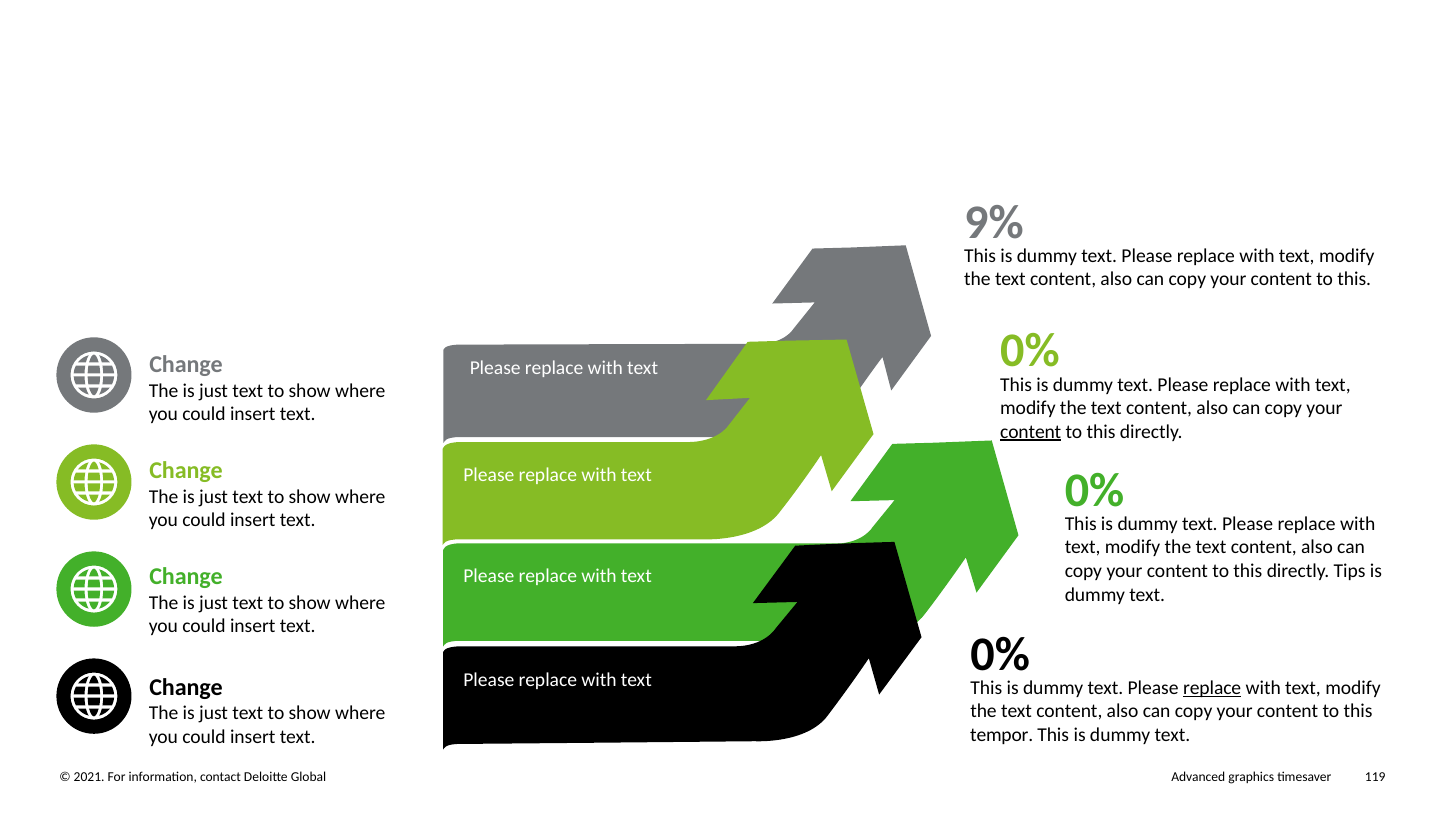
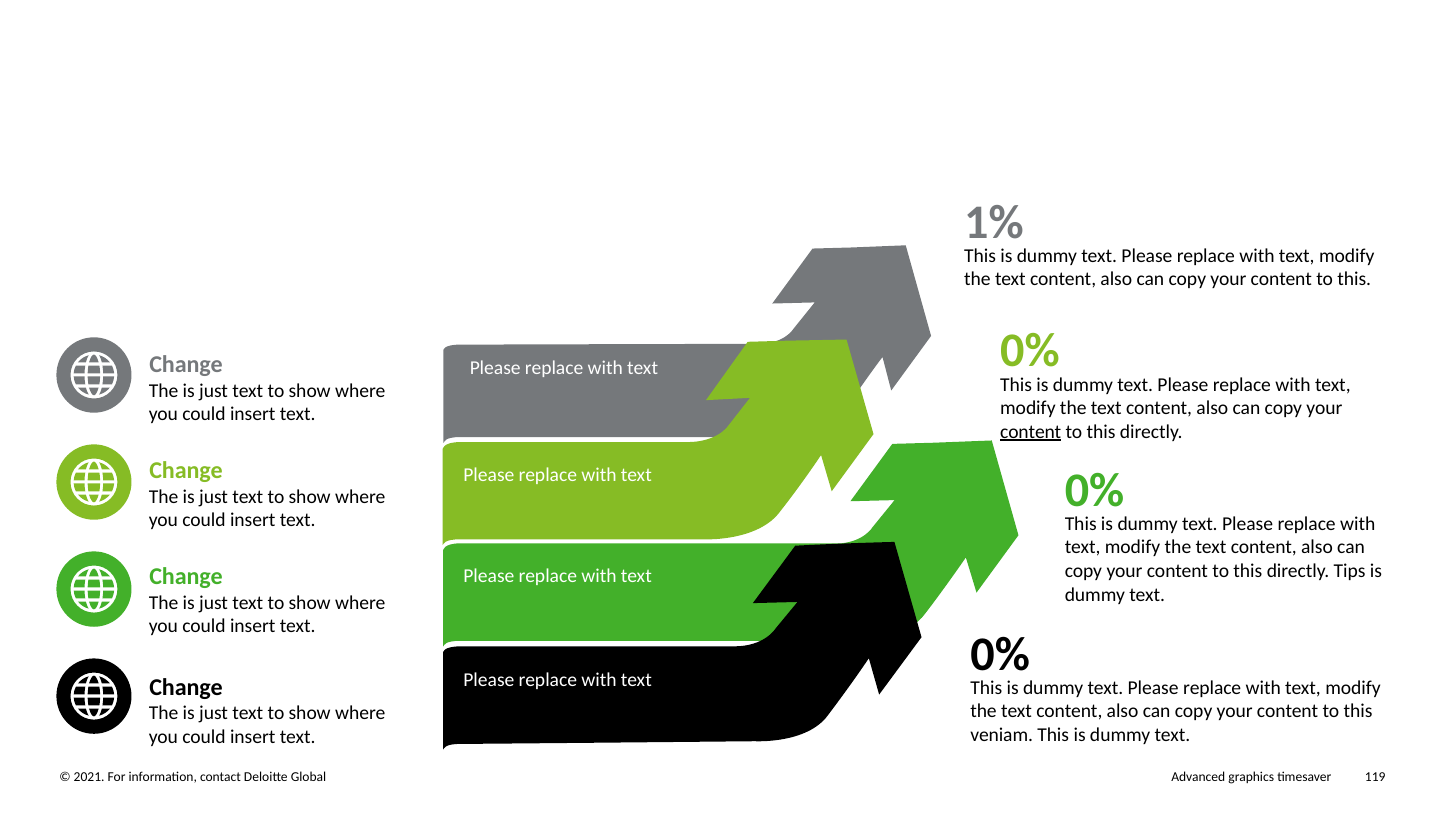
9%: 9% -> 1% (994, 222)
replace underline: present -> none (1212, 688)
tempor: tempor -> veniam (1002, 735)
